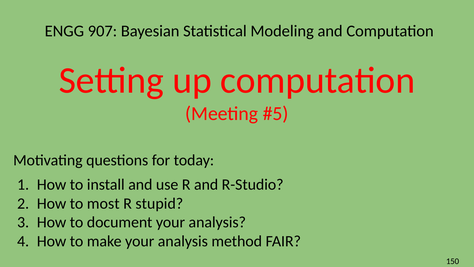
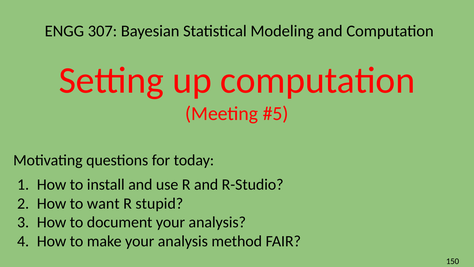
907: 907 -> 307 (102, 31)
most: most -> want (103, 203)
